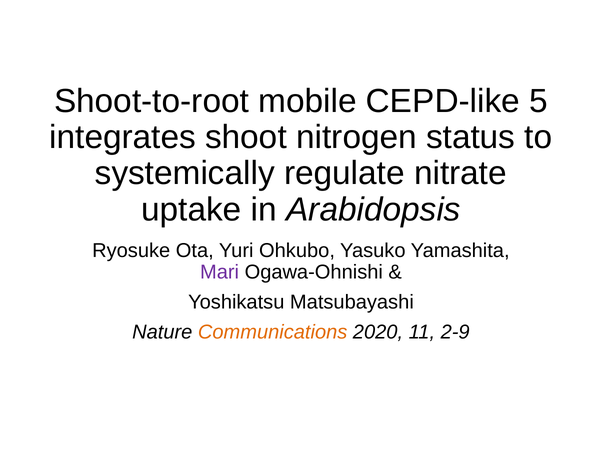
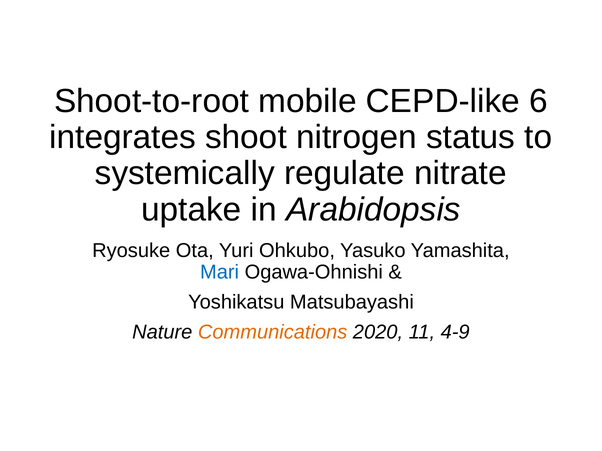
5: 5 -> 6 (538, 101)
Mari colour: purple -> blue (220, 273)
2-9: 2-9 -> 4-9 (455, 333)
